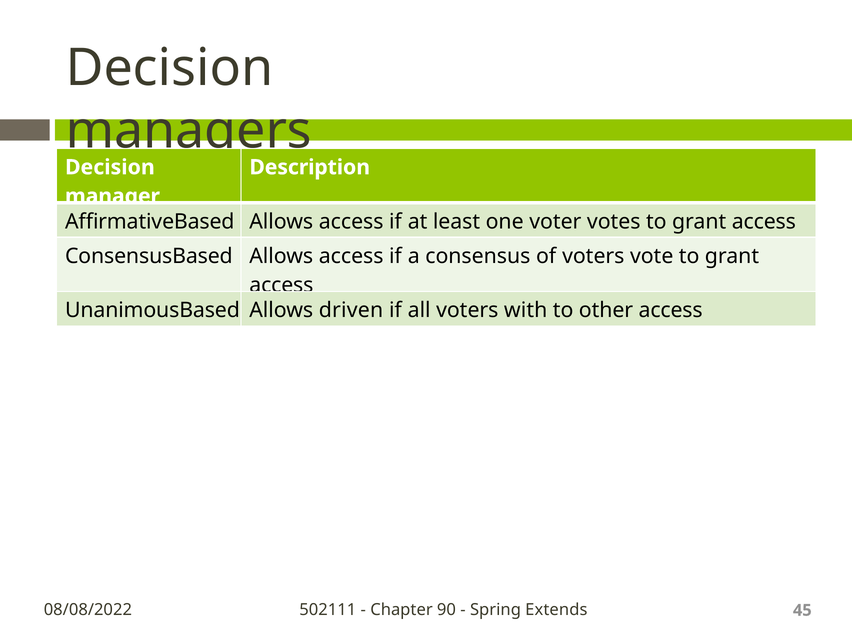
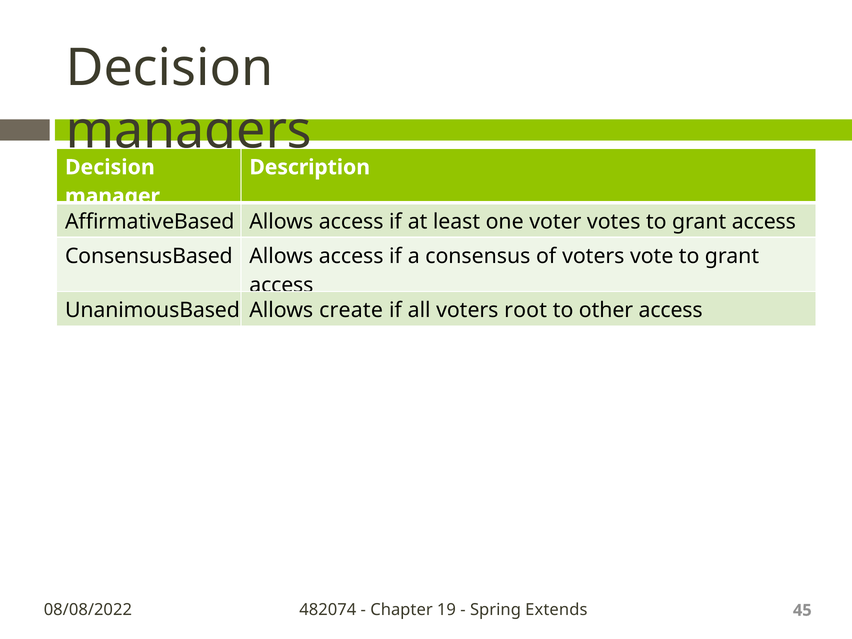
driven: driven -> create (351, 310)
with: with -> root (526, 310)
502111: 502111 -> 482074 (328, 610)
90: 90 -> 19 (446, 610)
